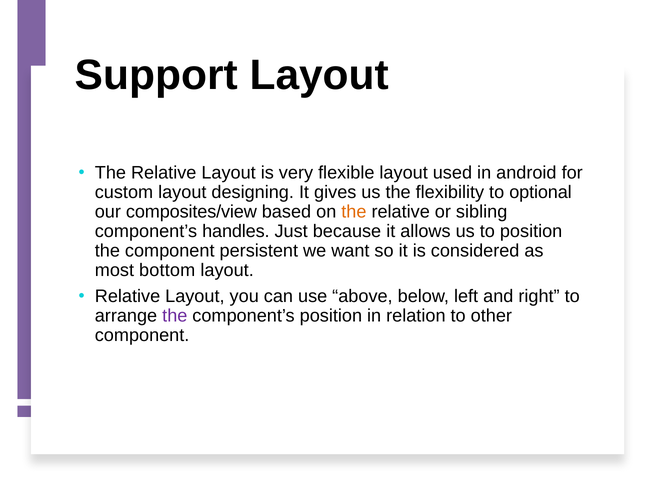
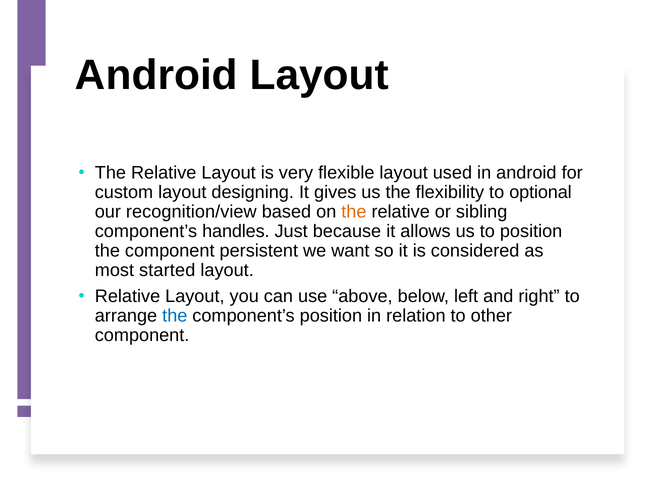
Support: Support -> Android (156, 75)
composites/view: composites/view -> recognition/view (191, 212)
bottom: bottom -> started (167, 270)
the colour: purple -> blue (175, 316)
